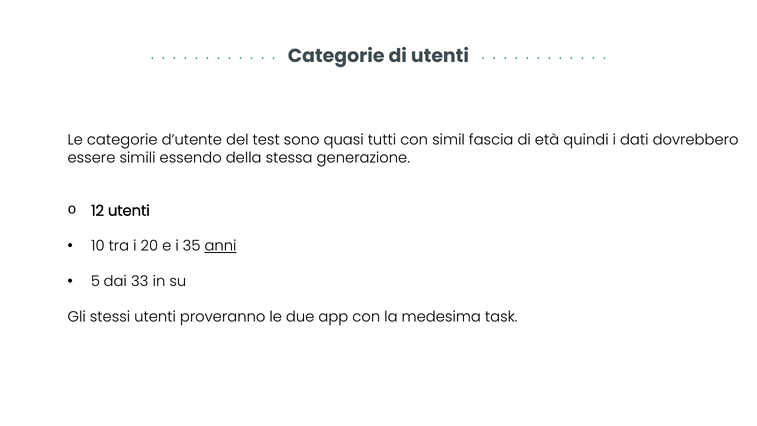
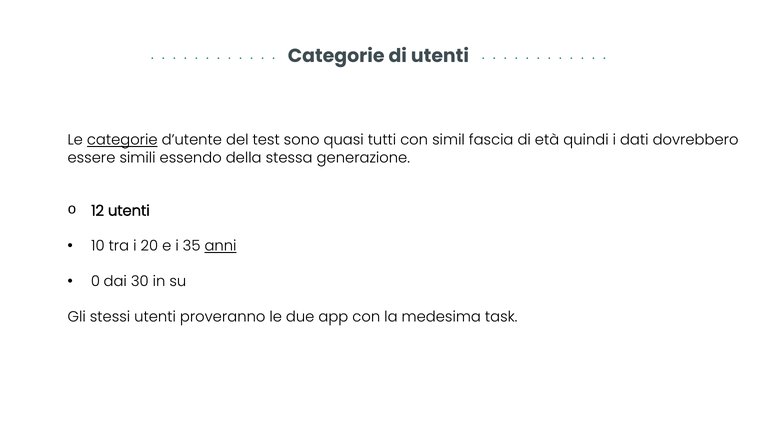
categorie underline: none -> present (122, 140)
5: 5 -> 0 (96, 281)
33: 33 -> 30 (140, 281)
